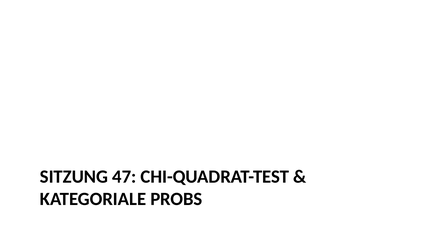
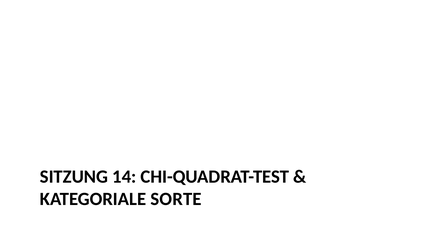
47: 47 -> 14 (124, 177)
PROBS: PROBS -> SORTE (176, 199)
